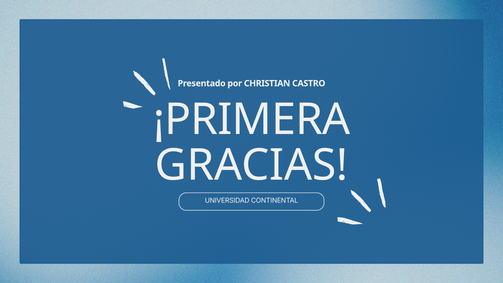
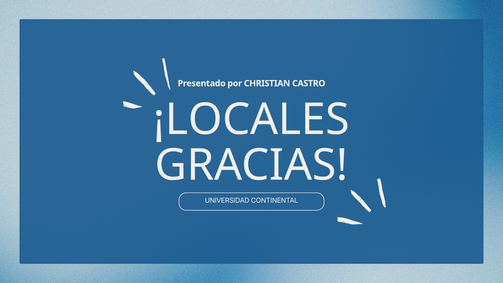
¡PRIMERA: ¡PRIMERA -> ¡LOCALES (252, 119)
